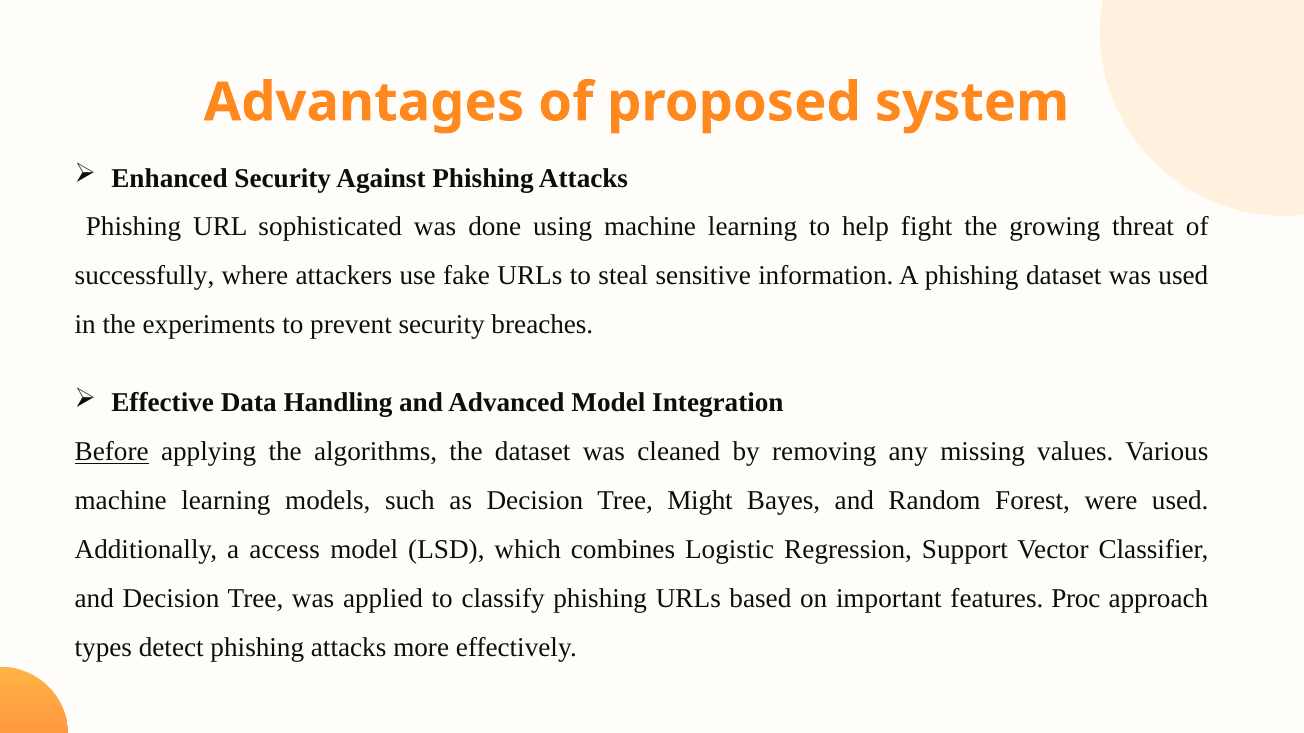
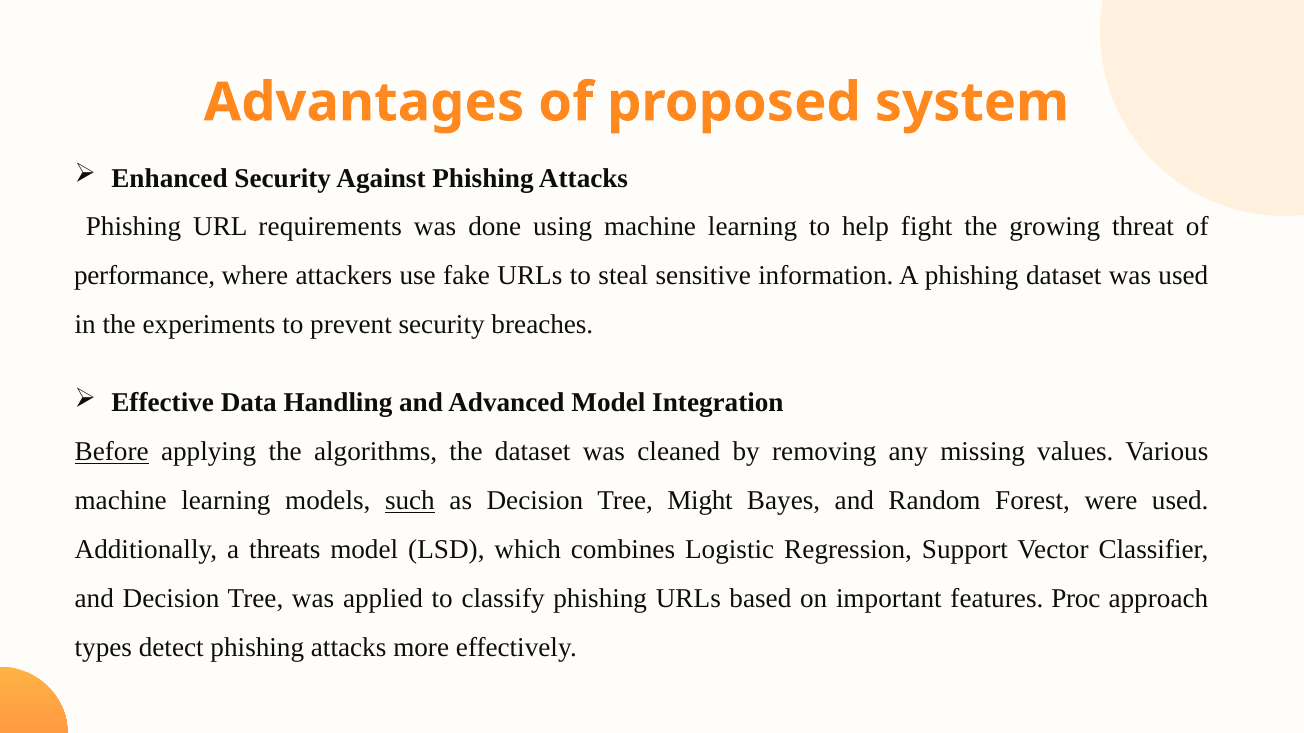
sophisticated: sophisticated -> requirements (330, 227)
successfully: successfully -> performance (145, 276)
such underline: none -> present (410, 501)
access: access -> threats (285, 550)
